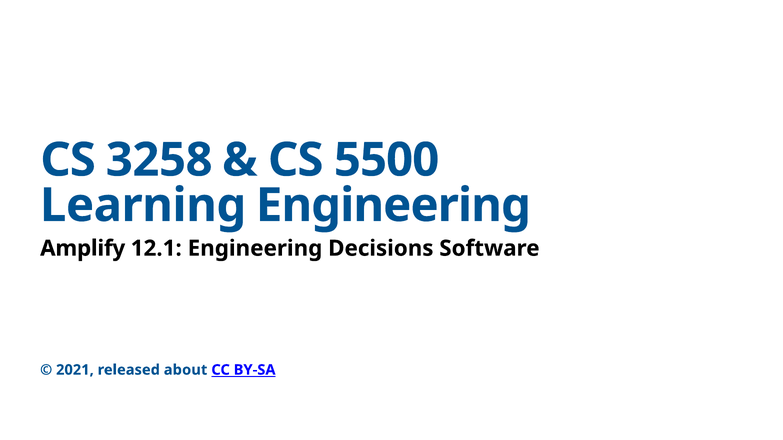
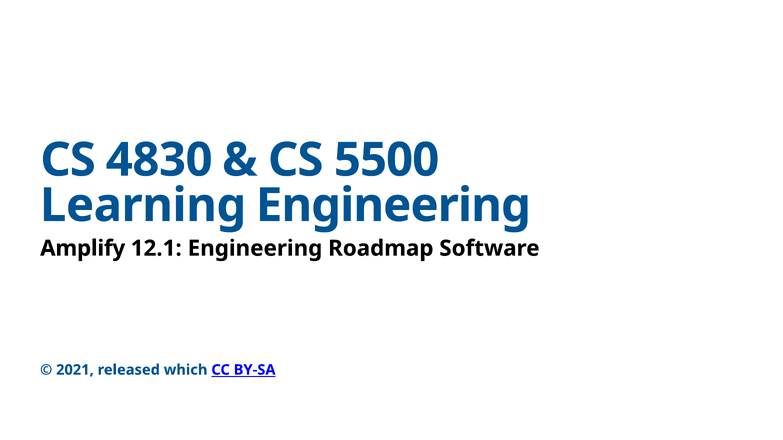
3258: 3258 -> 4830 (159, 160)
Decisions: Decisions -> Roadmap (381, 249)
about: about -> which (186, 370)
